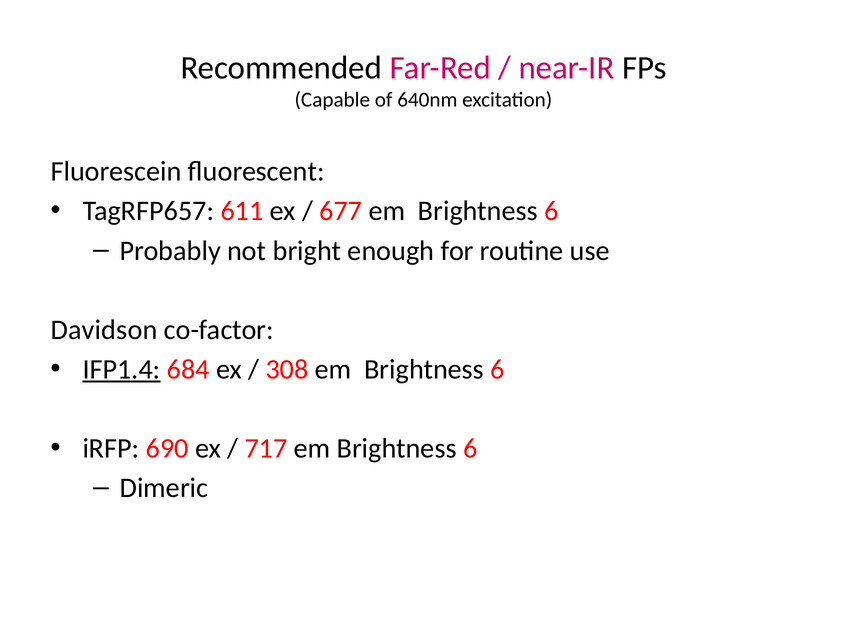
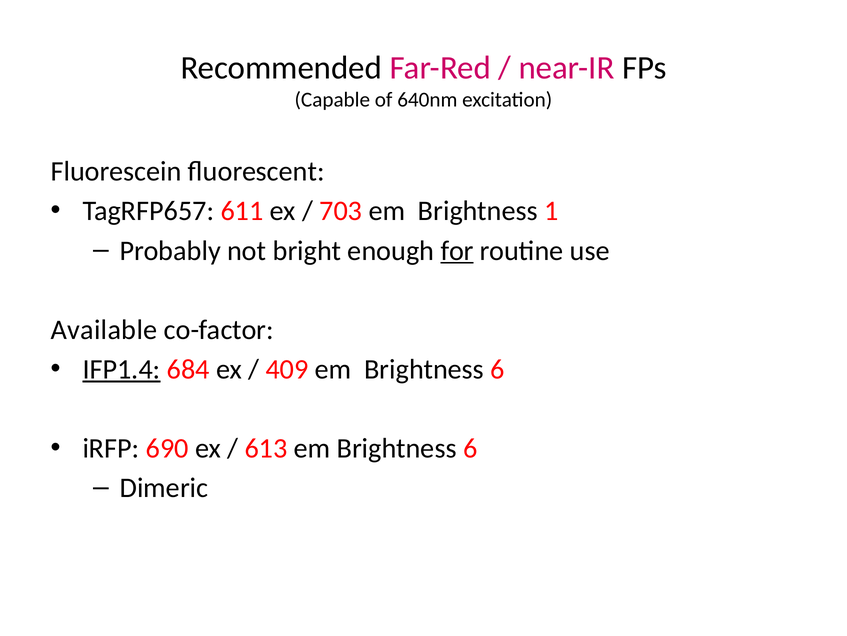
677: 677 -> 703 (341, 211)
6: 6 -> 1 (551, 211)
for underline: none -> present (457, 250)
Davidson: Davidson -> Available (104, 329)
308: 308 -> 409 (287, 369)
717: 717 -> 613 (266, 448)
